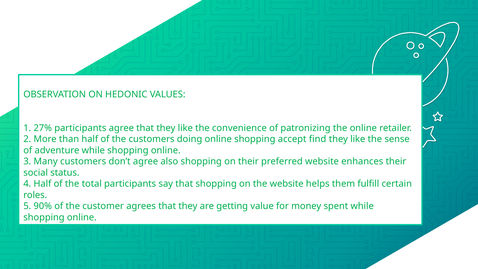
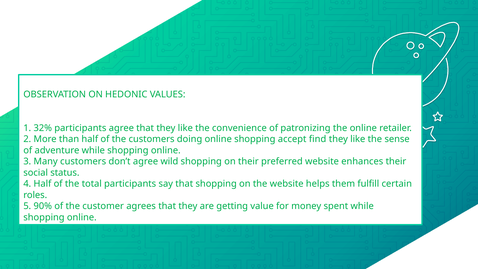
27%: 27% -> 32% (43, 128)
also: also -> wild (169, 161)
